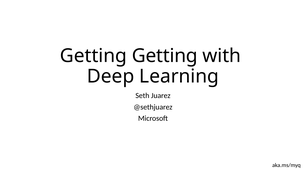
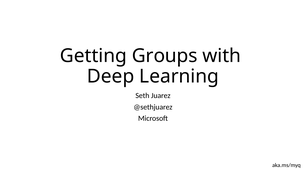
Getting Getting: Getting -> Groups (165, 56)
